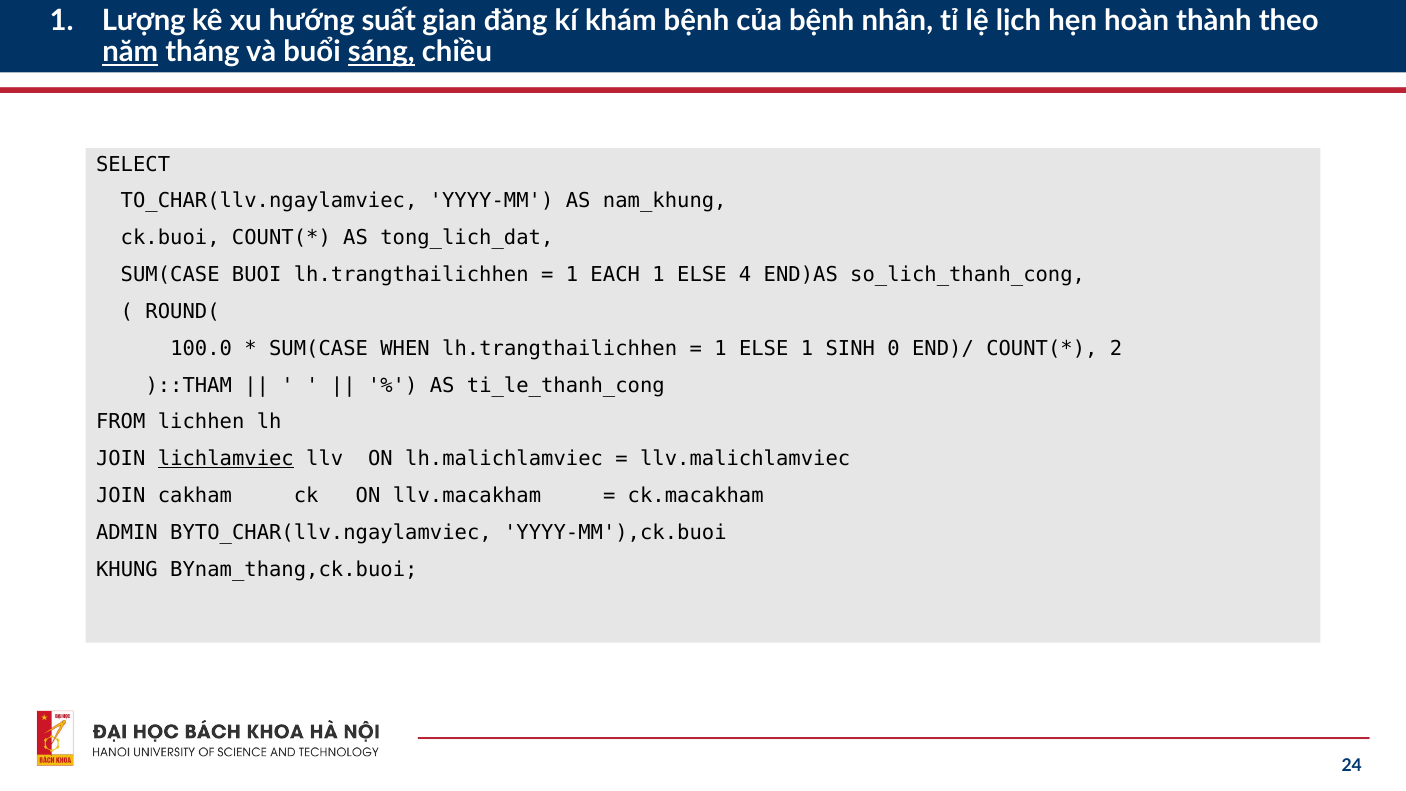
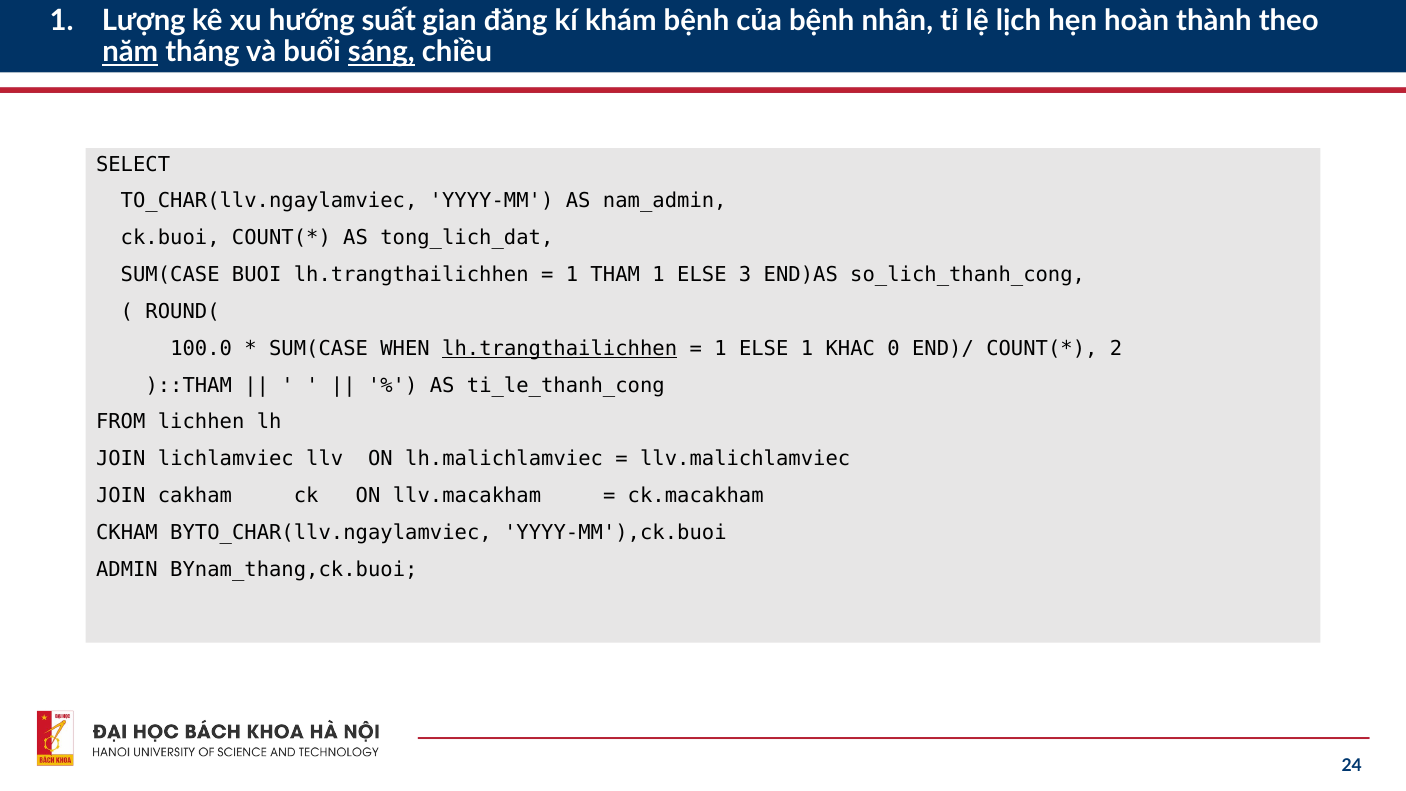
nam_khung: nam_khung -> nam_admin (665, 201)
EACH: EACH -> THAM (615, 275)
4: 4 -> 3 (745, 275)
lh.trangthailichhen underline: none -> present (560, 348)
SINH: SINH -> KHAC (850, 348)
lichlamviec underline: present -> none (226, 459)
ADMIN: ADMIN -> CKHAM (127, 532)
KHUNG: KHUNG -> ADMIN (127, 569)
